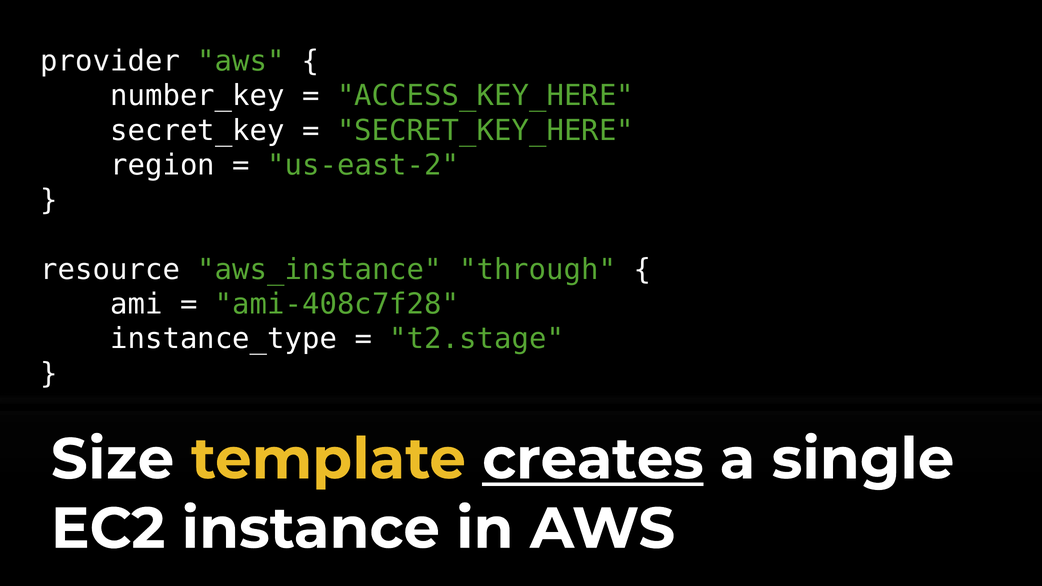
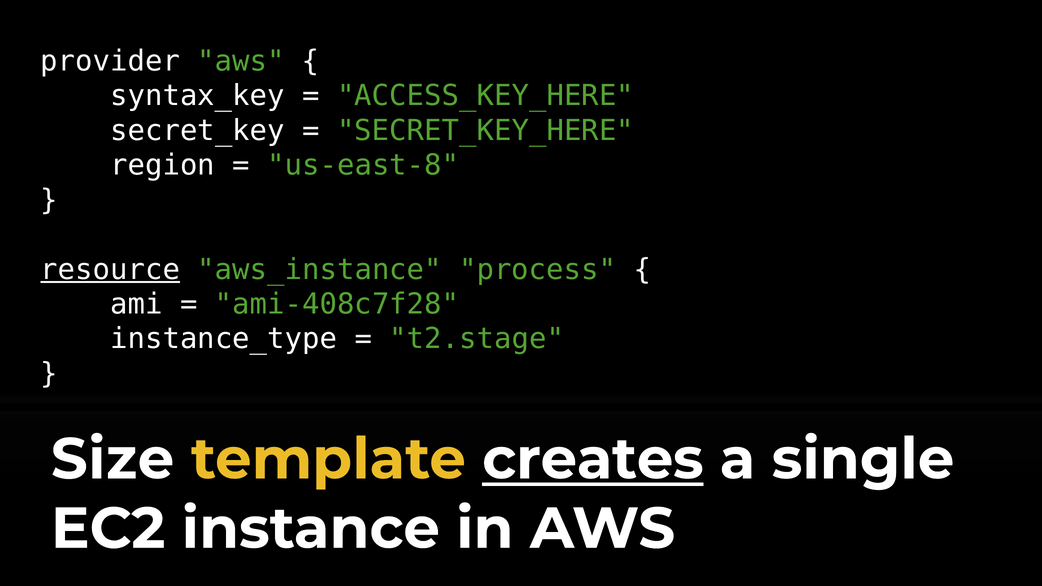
number_key: number_key -> syntax_key (197, 96)
us-east-2: us-east-2 -> us-east-8 (363, 165)
resource underline: none -> present (110, 270)
through: through -> process (538, 270)
